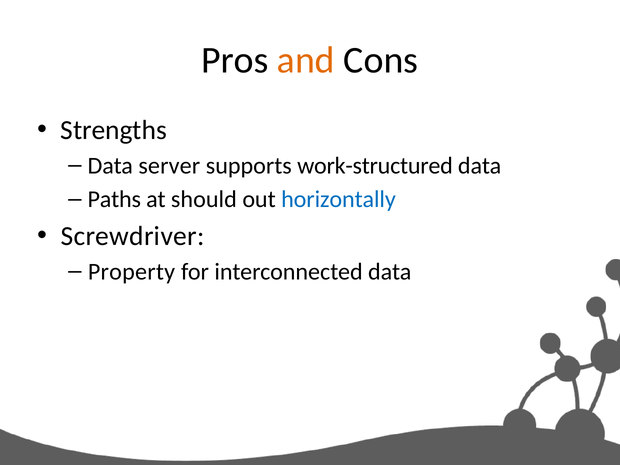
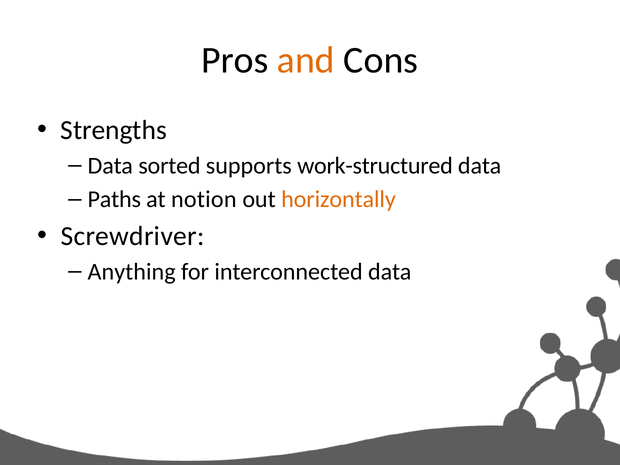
server: server -> sorted (170, 166)
should: should -> notion (204, 199)
horizontally colour: blue -> orange (338, 199)
Property: Property -> Anything (132, 272)
